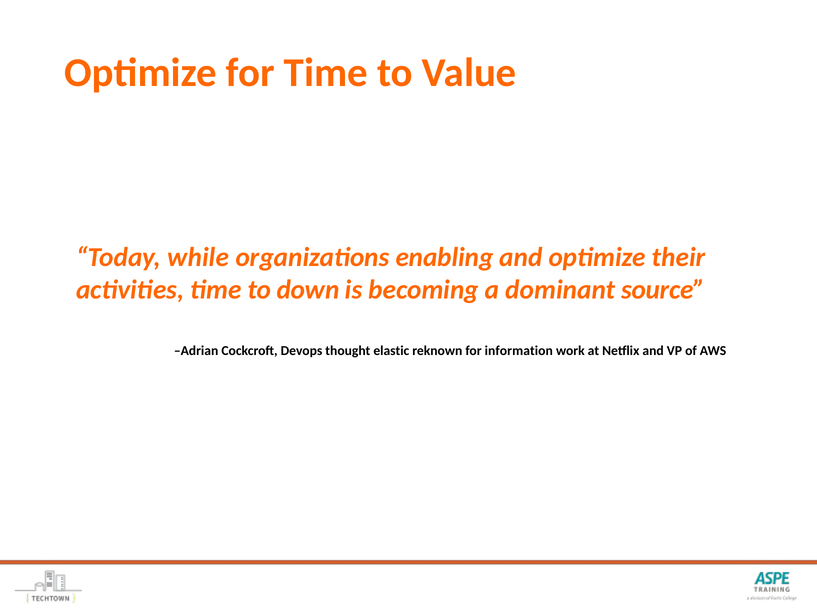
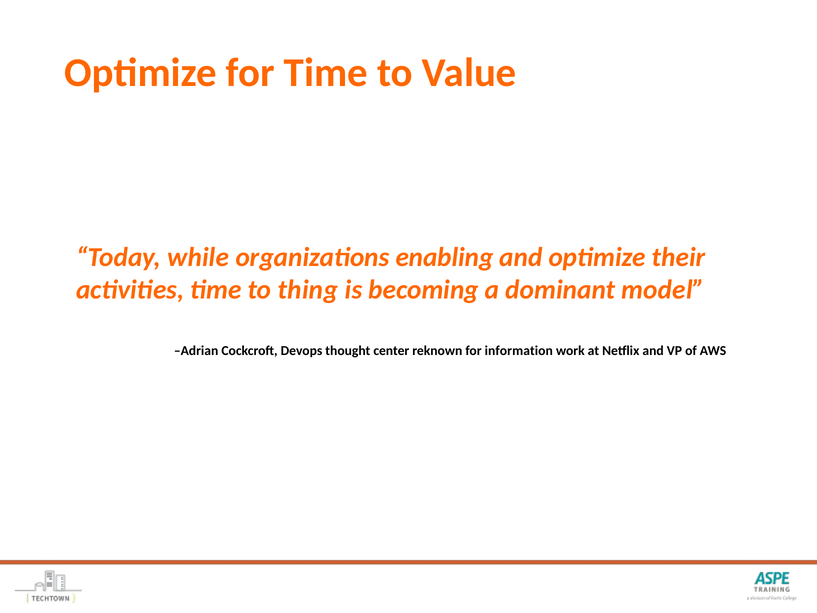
down: down -> thing (308, 290)
source: source -> model (663, 290)
elastic: elastic -> center (391, 351)
